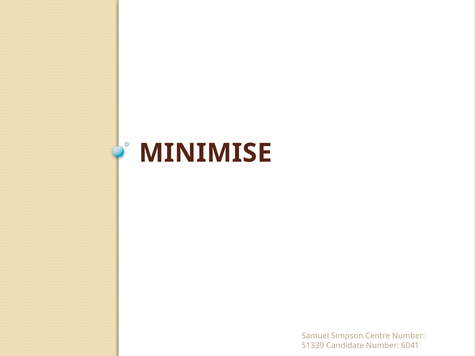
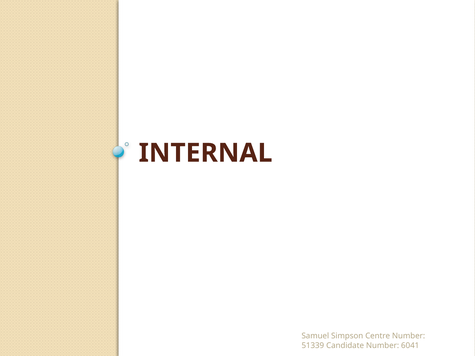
MINIMISE: MINIMISE -> INTERNAL (206, 153)
